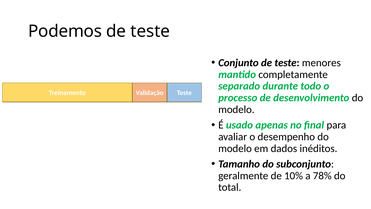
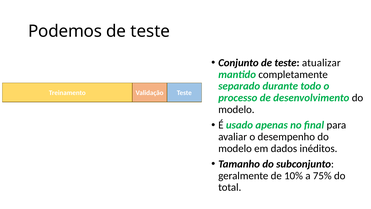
menores: menores -> atualizar (321, 63)
78%: 78% -> 75% (322, 175)
